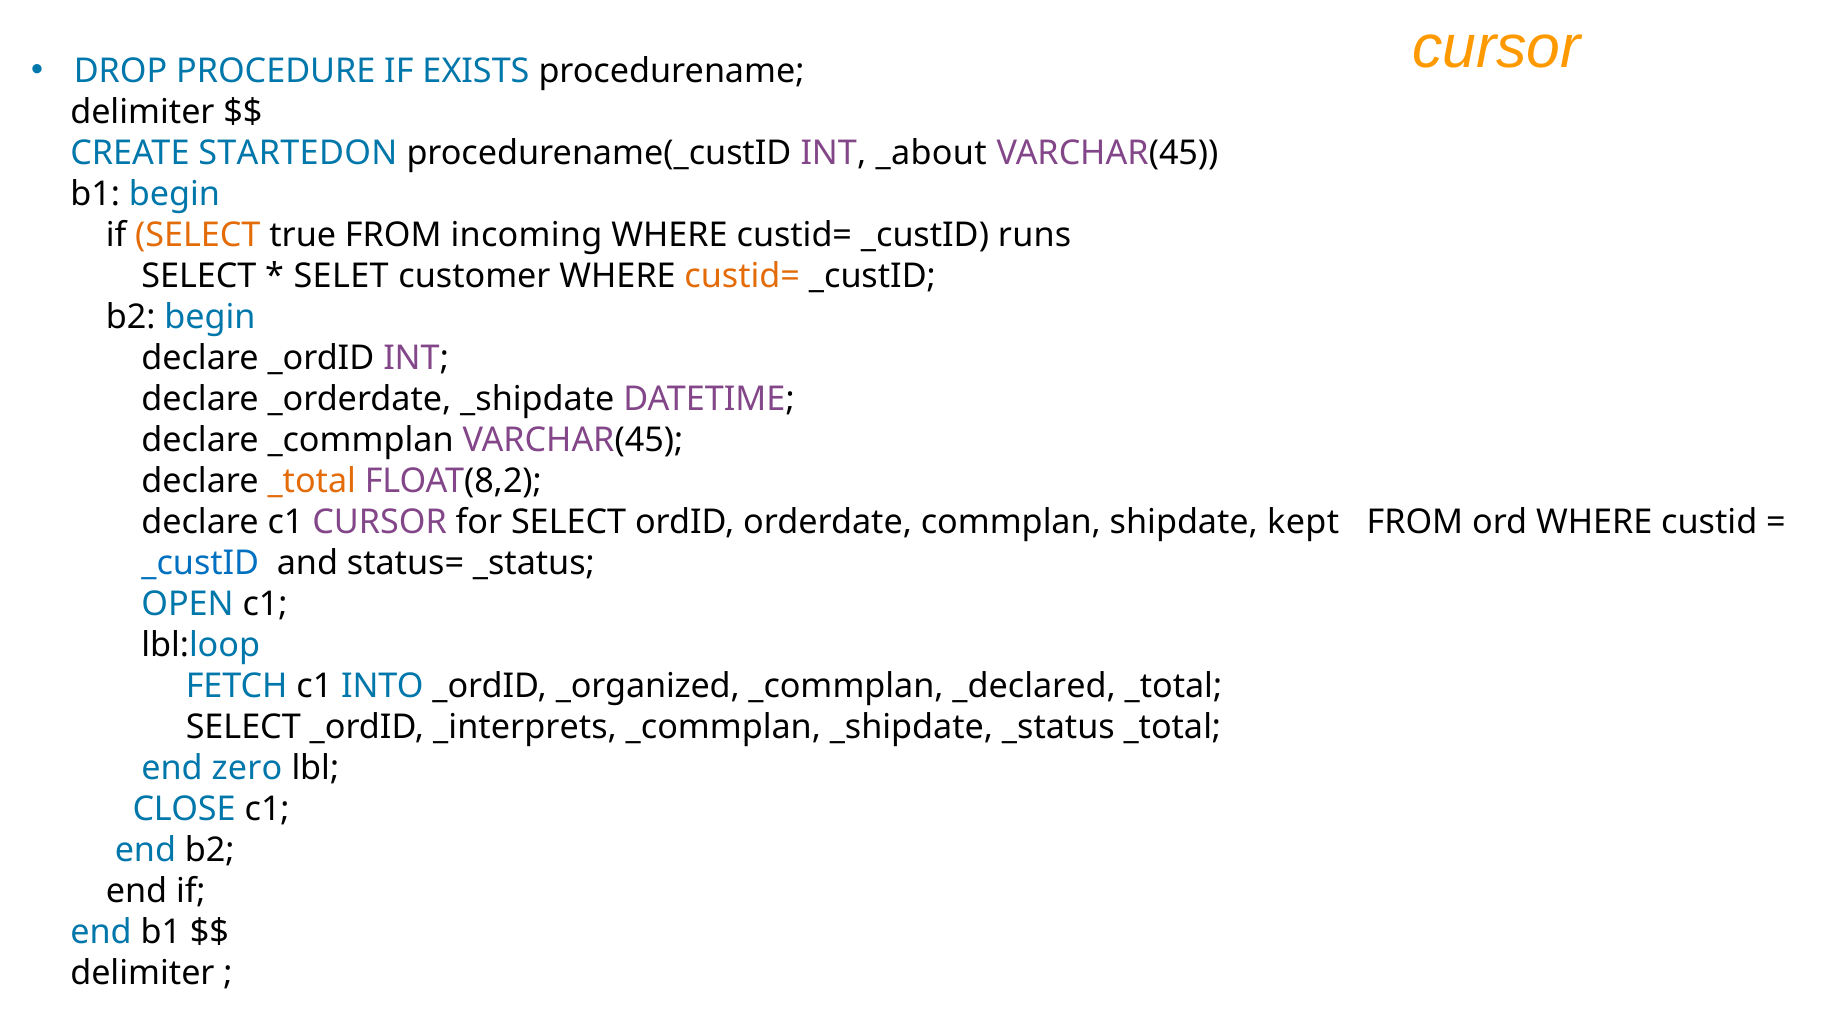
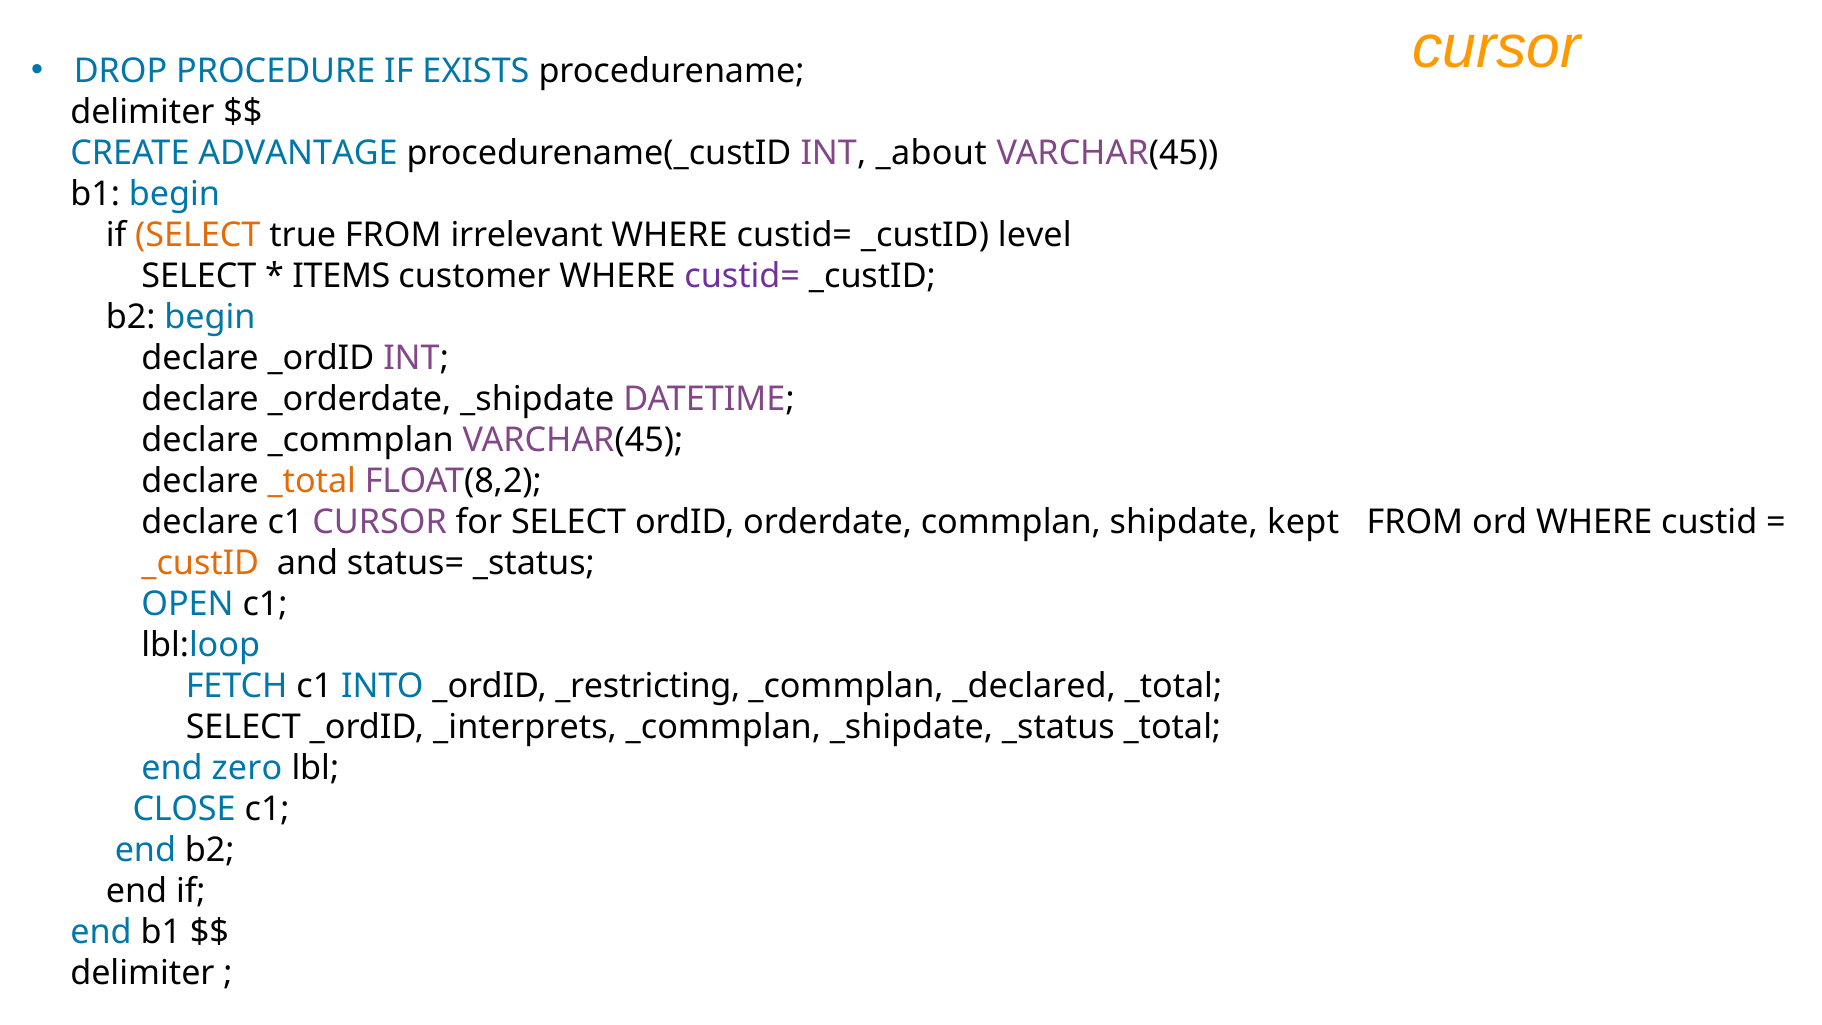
STARTEDON: STARTEDON -> ADVANTAGE (298, 153)
incoming: incoming -> irrelevant (527, 235)
runs: runs -> level (1035, 235)
SELET: SELET -> ITEMS (341, 276)
custid= colour: orange -> purple (742, 276)
_custID colour: blue -> orange (200, 563)
_organized: _organized -> _restricting (648, 686)
